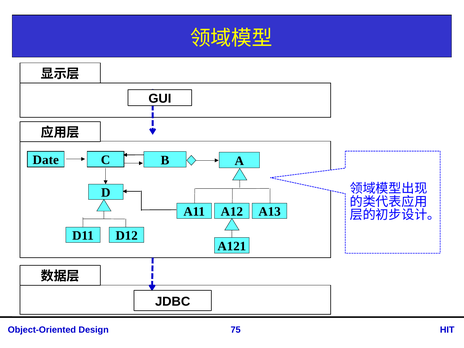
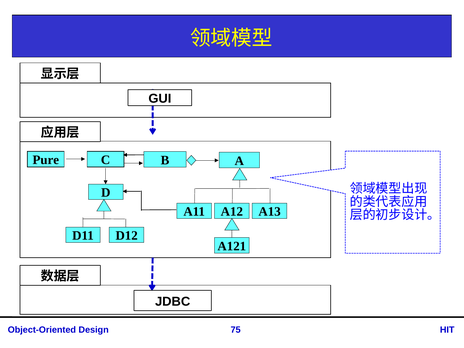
Date: Date -> Pure (46, 160)
